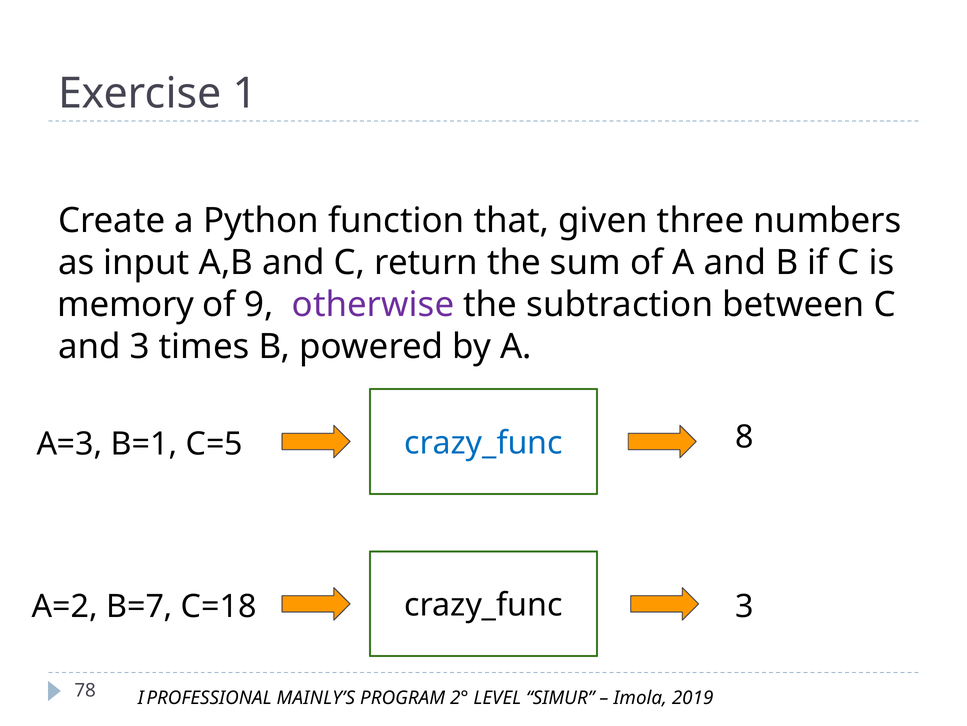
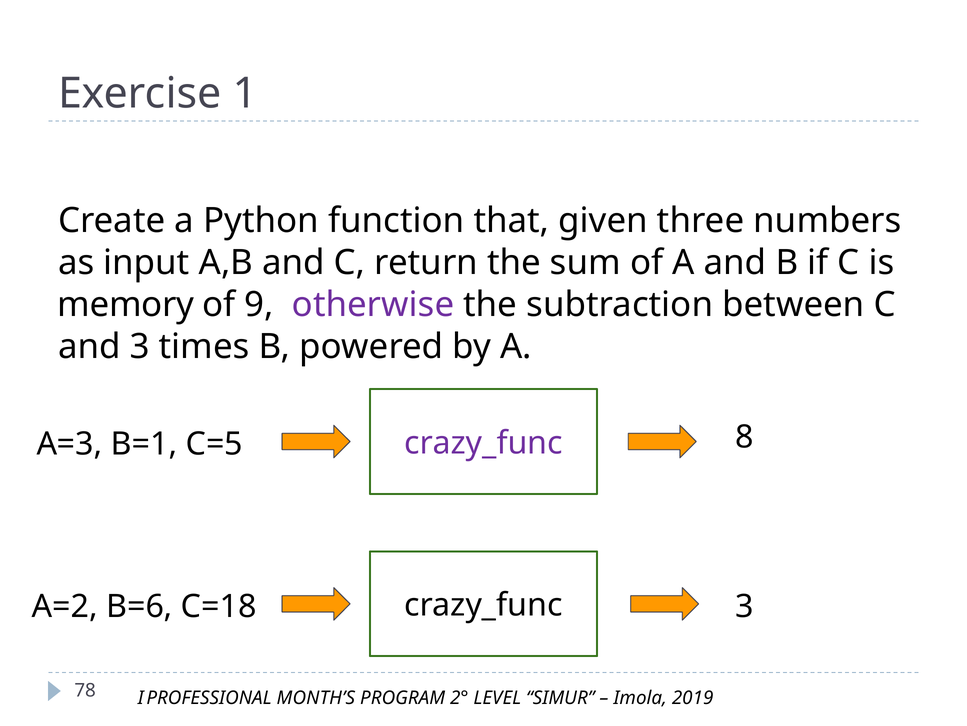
crazy_func colour: blue -> purple (483, 443)
B=7: B=7 -> B=6 (139, 606)
MAINLY’S: MAINLY’S -> MONTH’S (316, 697)
